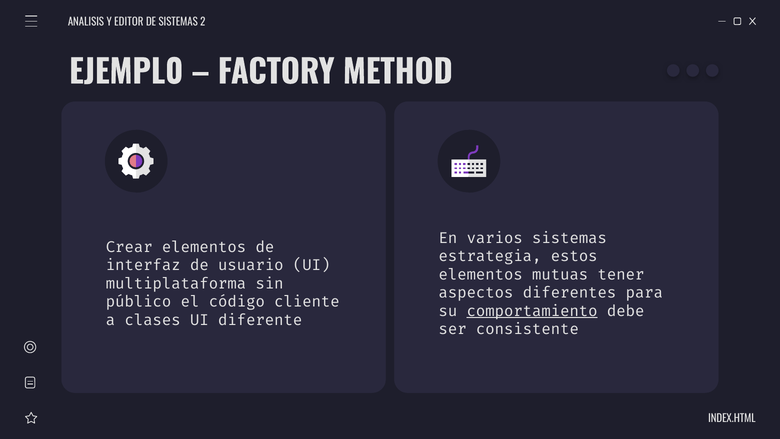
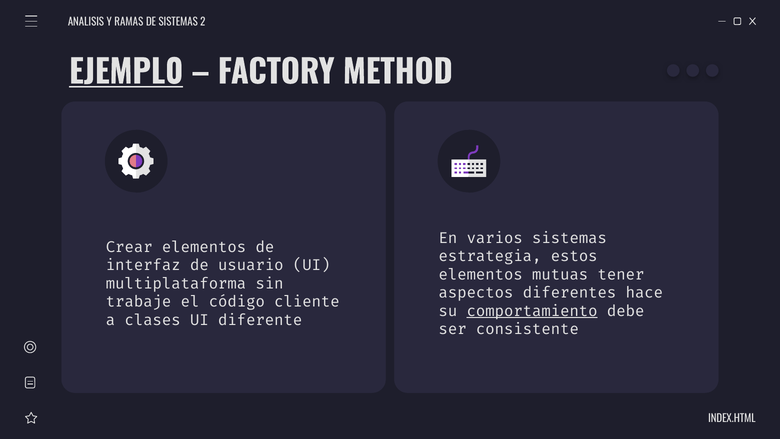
EDITOR: EDITOR -> RAMAS (129, 22)
EJEMPL0 underline: none -> present (126, 73)
para: para -> hace (644, 293)
público: público -> trabaje (139, 302)
